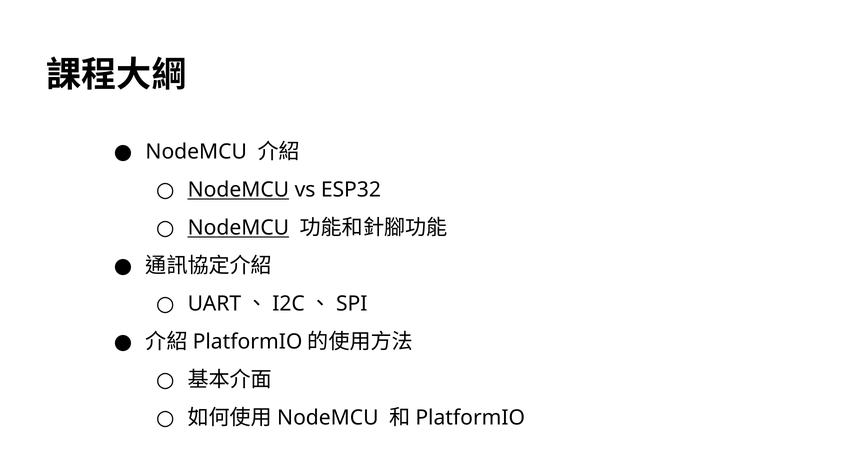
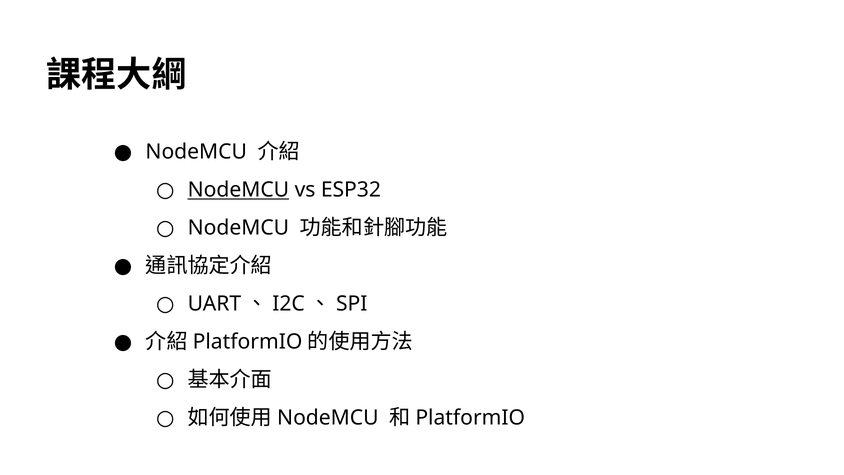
NodeMCU underline: present -> none (238, 228)
